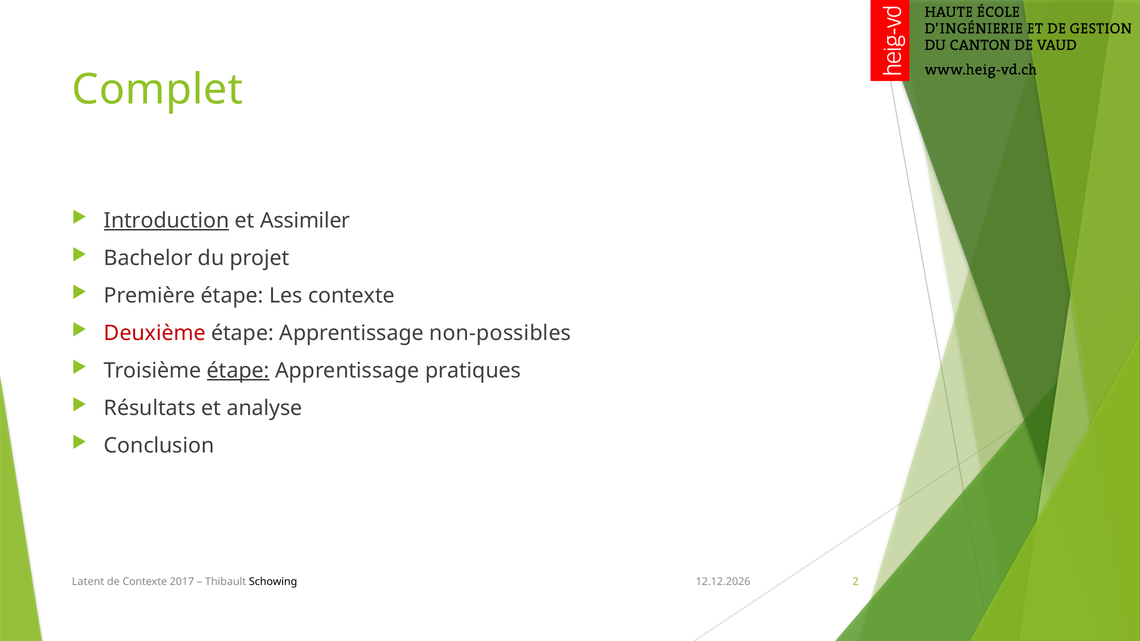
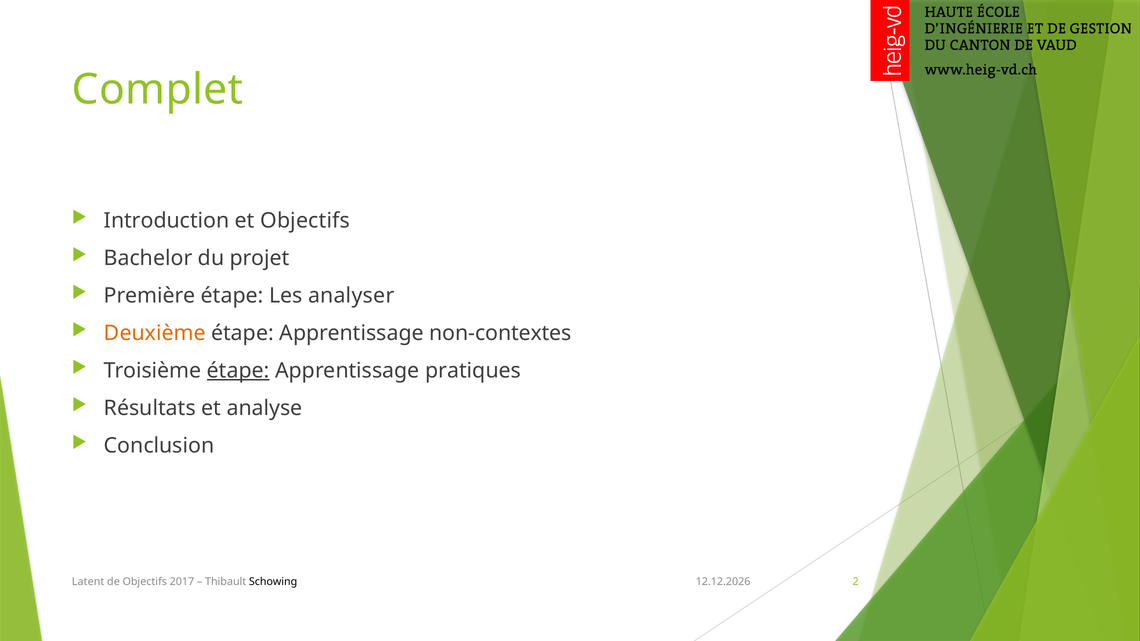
Introduction underline: present -> none (167, 221)
et Assimiler: Assimiler -> Objectifs (305, 221)
Les contexte: contexte -> analyser (351, 296)
Deuxième colour: red -> orange (155, 333)
non-possibles: non-possibles -> non-contextes (500, 333)
de Contexte: Contexte -> Objectifs (145, 582)
